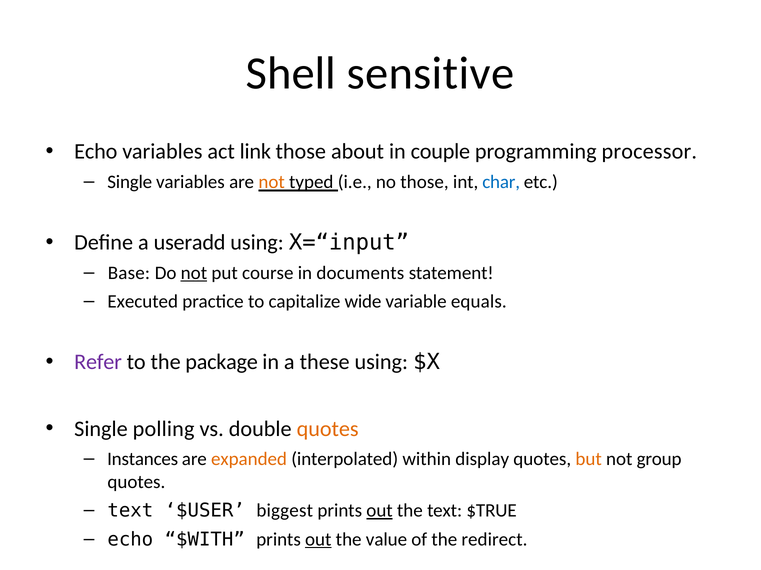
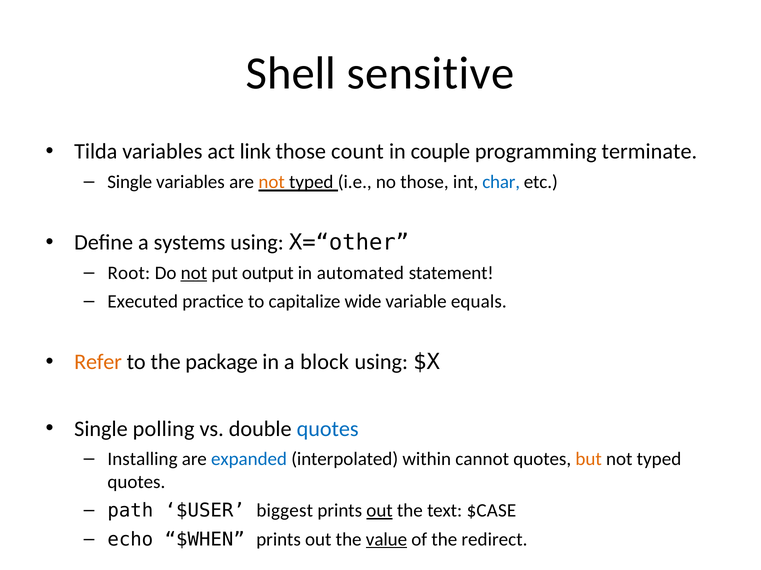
Echo: Echo -> Tilda (96, 152)
about: about -> count (357, 152)
processor: processor -> terminate (649, 152)
useradd: useradd -> systems (190, 243)
X=“input: X=“input -> X=“other (349, 243)
Base: Base -> Root (129, 273)
course: course -> output (268, 273)
documents: documents -> automated (360, 273)
Refer colour: purple -> orange (98, 362)
these: these -> block (325, 362)
quotes colour: orange -> blue (328, 429)
Instances: Instances -> Installing (143, 460)
expanded colour: orange -> blue (249, 460)
display: display -> cannot (482, 460)
group: group -> typed (659, 460)
text: text -> path (130, 511)
$TRUE: $TRUE -> $CASE (491, 511)
$WITH: $WITH -> $WHEN (205, 540)
out underline: present -> none (318, 540)
value underline: none -> present (387, 540)
